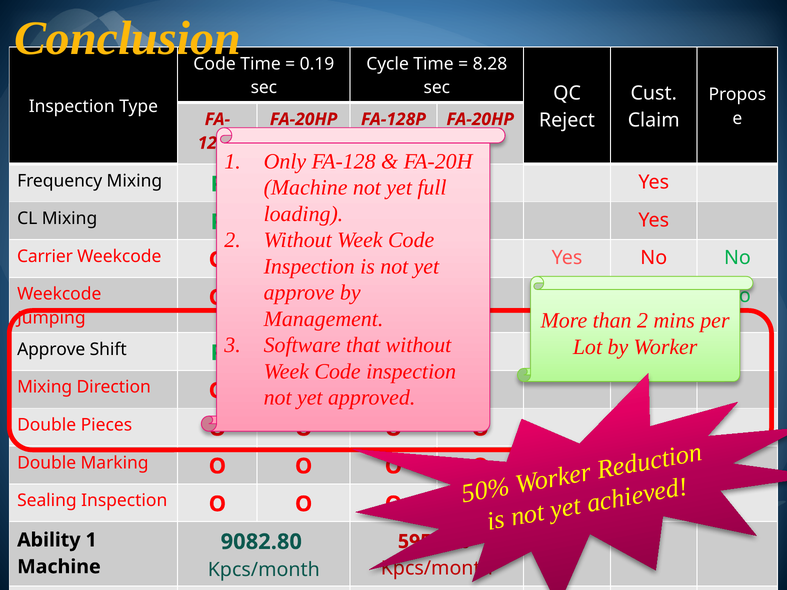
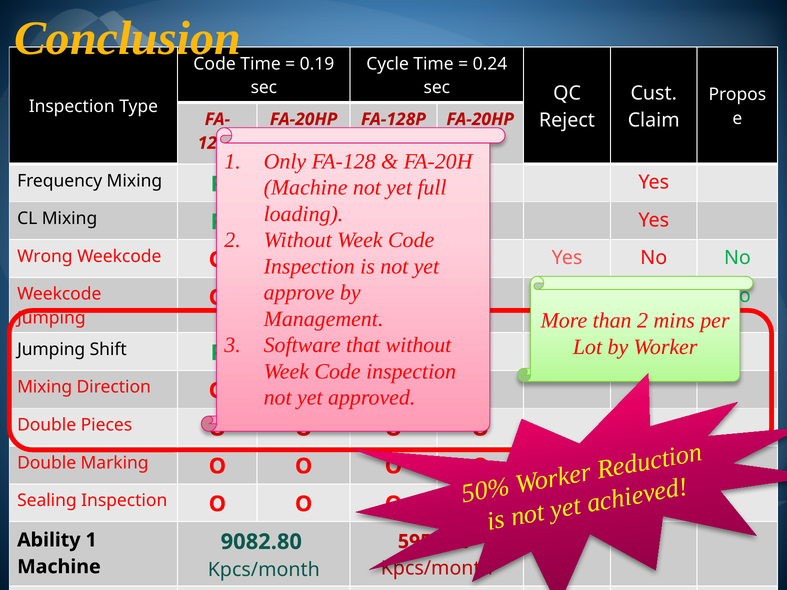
8.28: 8.28 -> 0.24 (490, 64)
Carrier: Carrier -> Wrong (45, 256)
Approve: Approve -> Jumping (51, 350)
